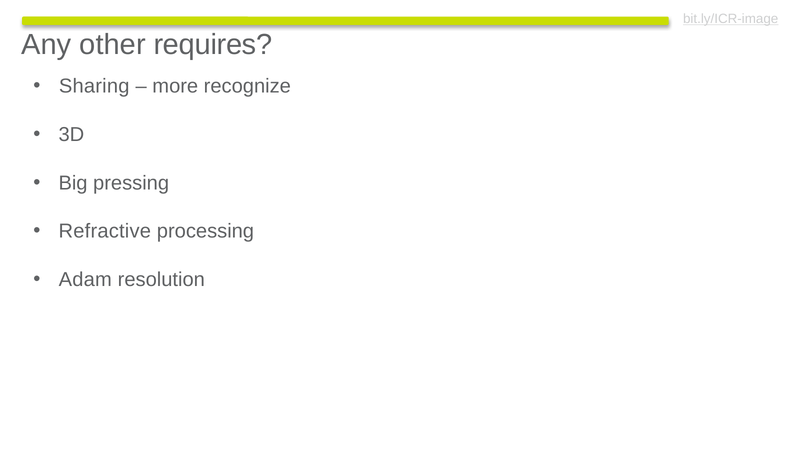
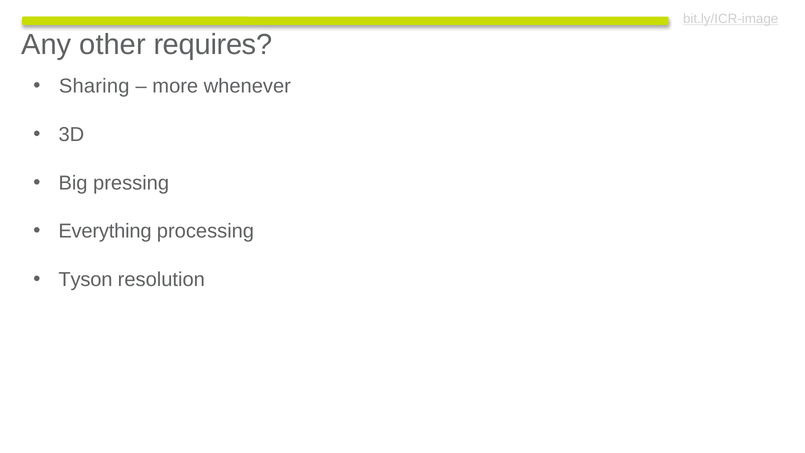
recognize: recognize -> whenever (247, 86)
Refractive: Refractive -> Everything (105, 231)
Adam: Adam -> Tyson (85, 280)
